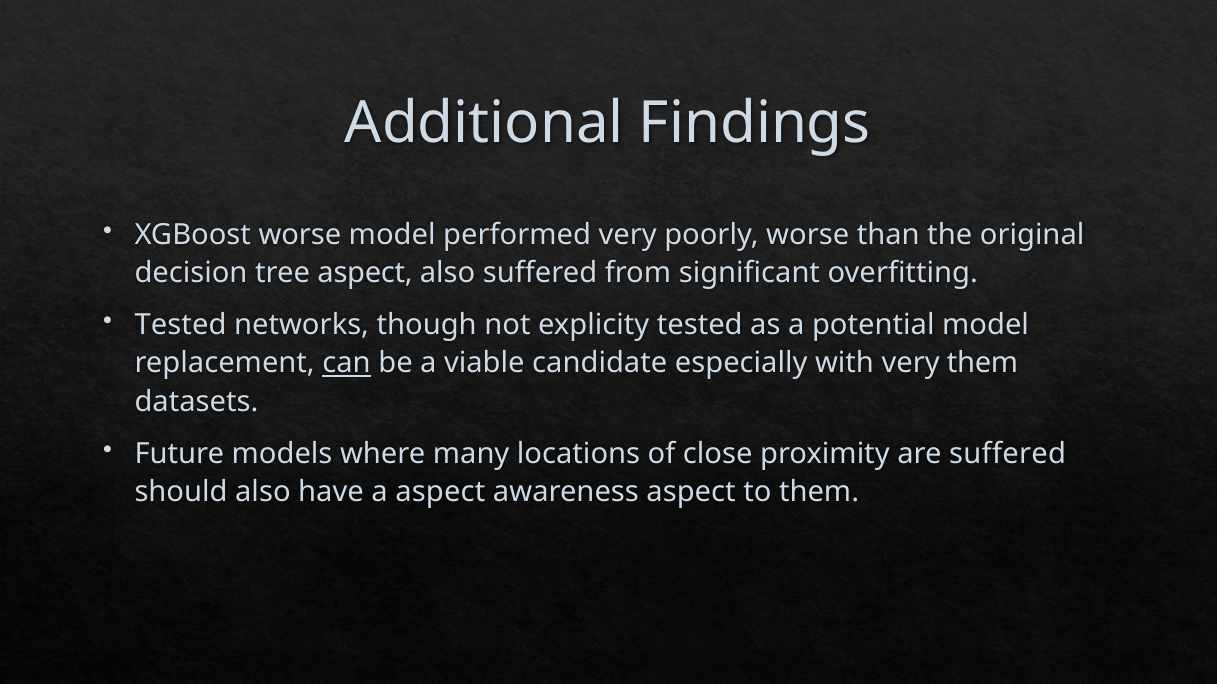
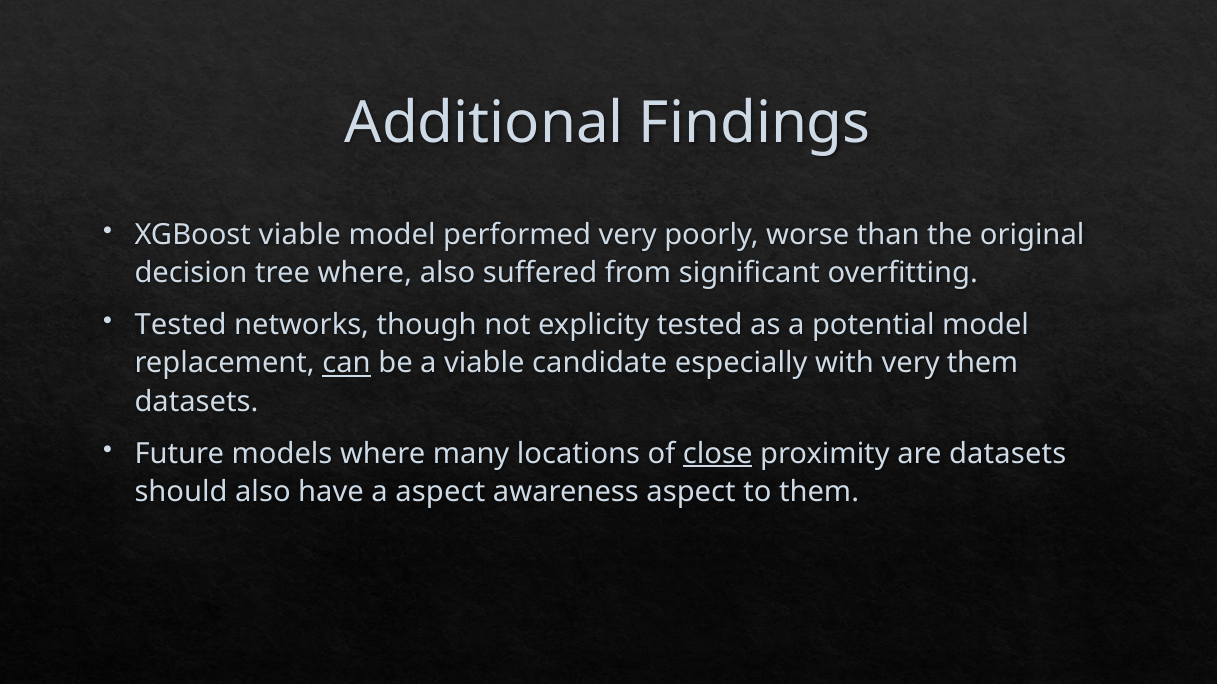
XGBoost worse: worse -> viable (300, 235)
tree aspect: aspect -> where (365, 273)
close underline: none -> present (718, 454)
are suffered: suffered -> datasets (1008, 454)
